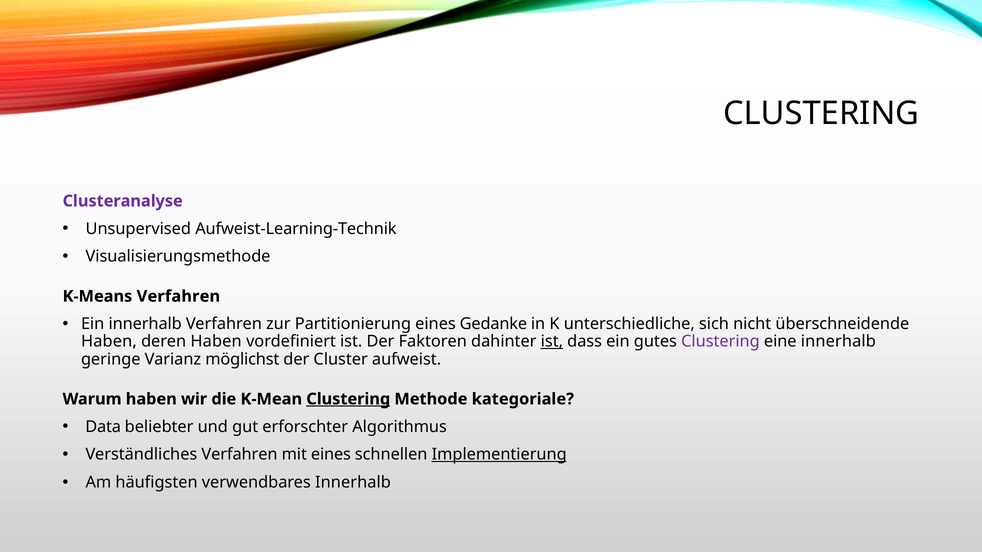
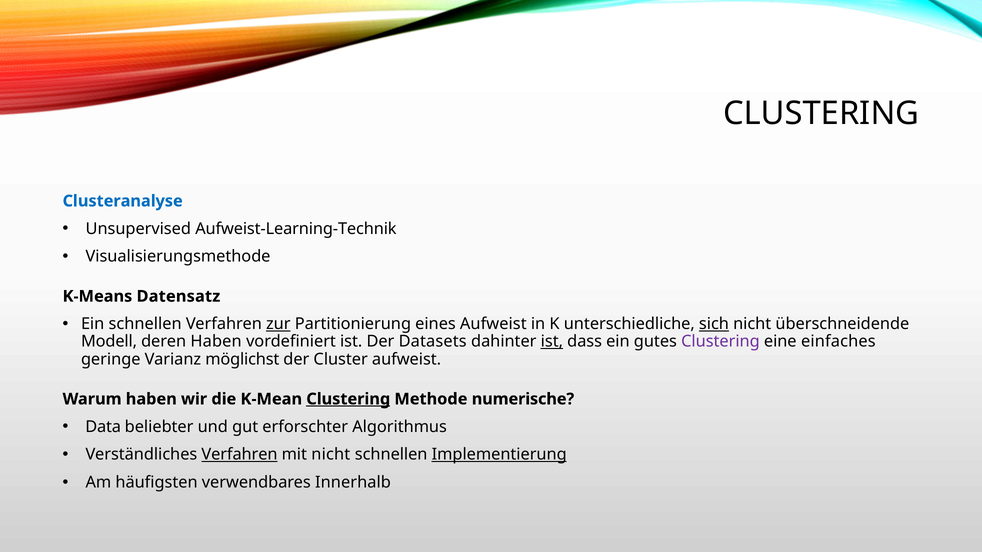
Clusteranalyse colour: purple -> blue (123, 201)
K-Means Verfahren: Verfahren -> Datensatz (178, 297)
Ein innerhalb: innerhalb -> schnellen (145, 324)
zur underline: none -> present (278, 324)
eines Gedanke: Gedanke -> Aufweist (493, 324)
sich underline: none -> present (714, 324)
Haben: Haben -> Modell (109, 342)
Faktoren: Faktoren -> Datasets (433, 342)
eine innerhalb: innerhalb -> einfaches (838, 342)
kategoriale: kategoriale -> numerische (523, 399)
Verfahren underline: none -> present (239, 455)
mit eines: eines -> nicht (331, 455)
